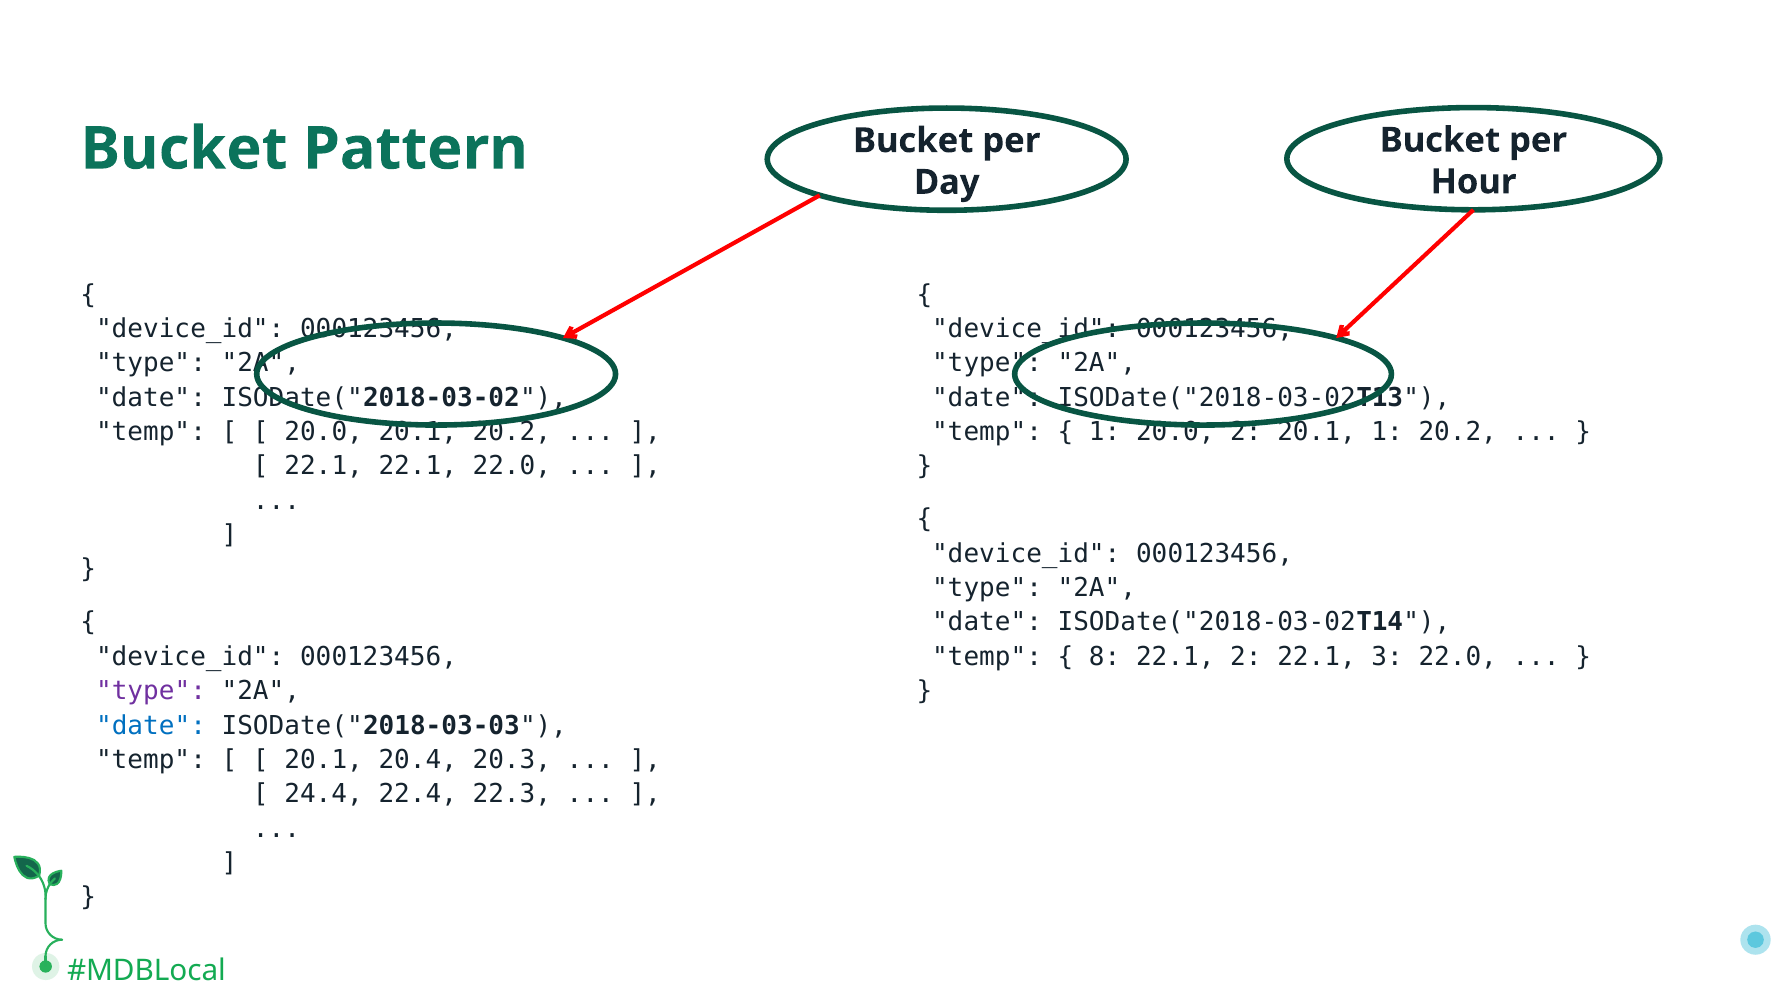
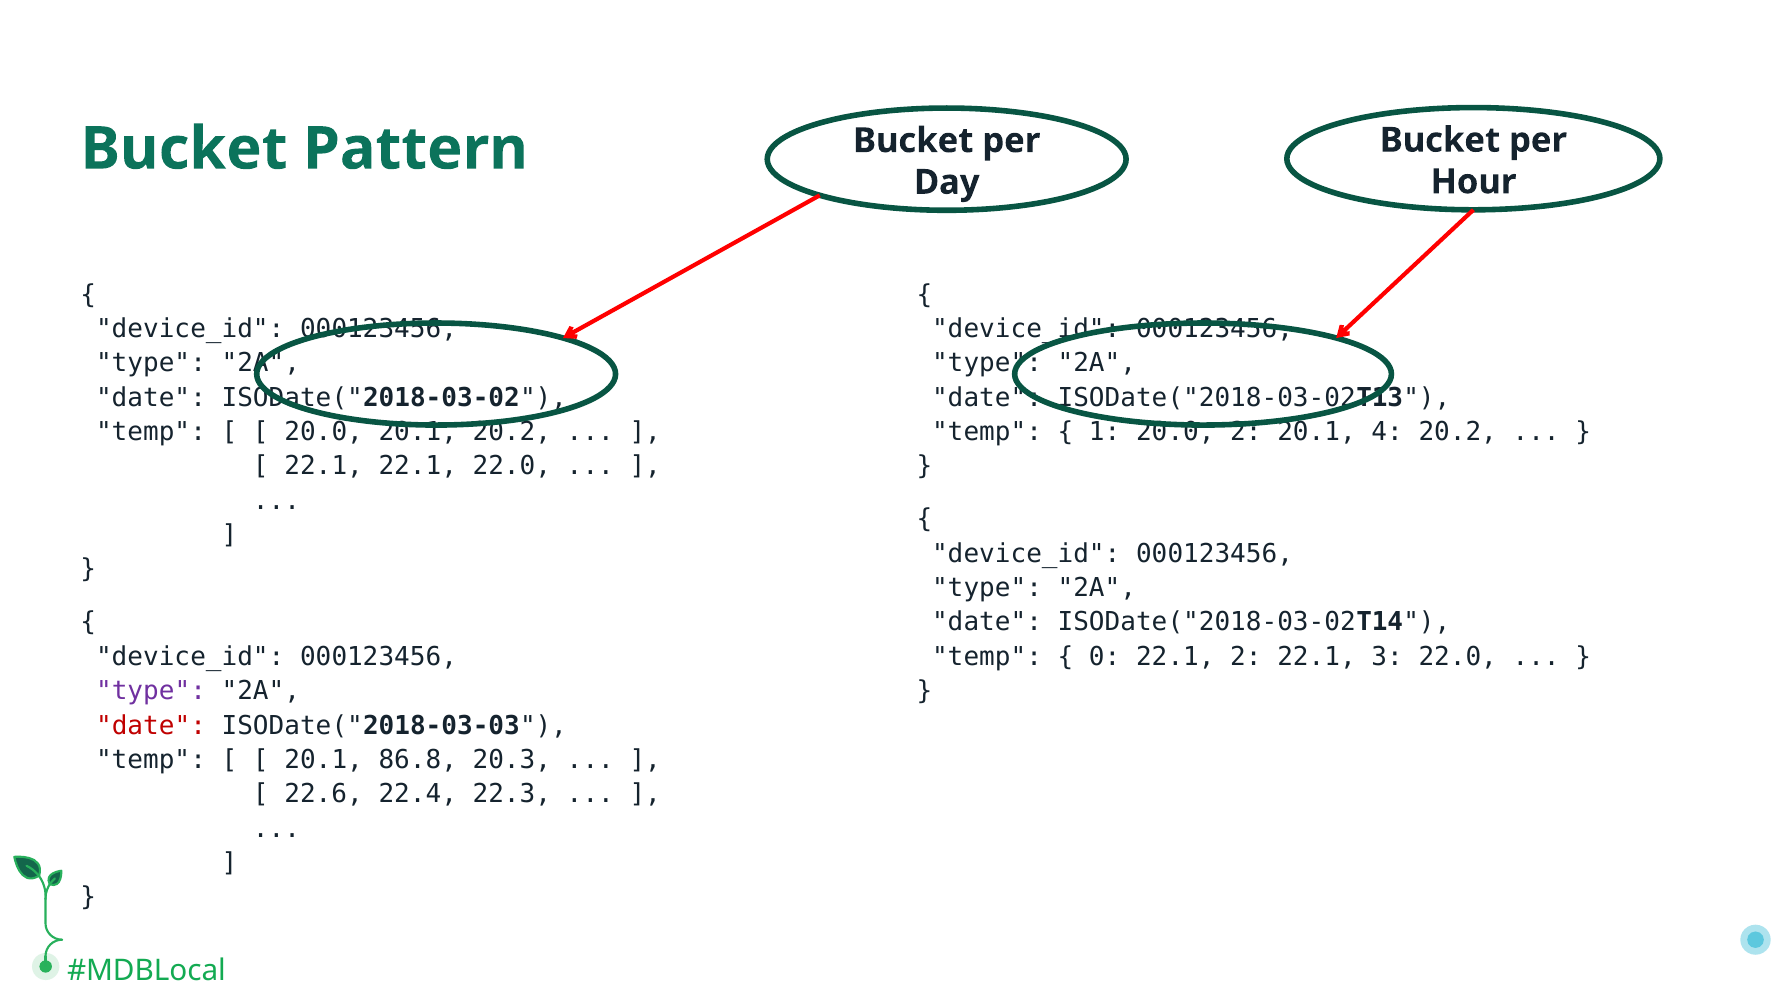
20.1 1: 1 -> 4 (1387, 432)
8: 8 -> 0 (1105, 656)
date colour: blue -> red (151, 725)
20.4: 20.4 -> 86.8 (418, 759)
24.4: 24.4 -> 22.6 (324, 794)
